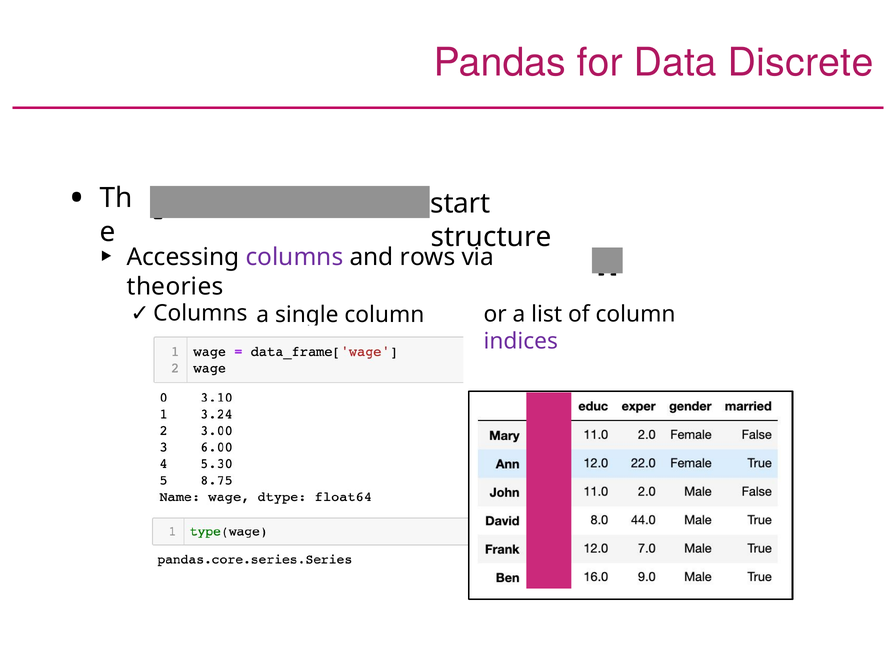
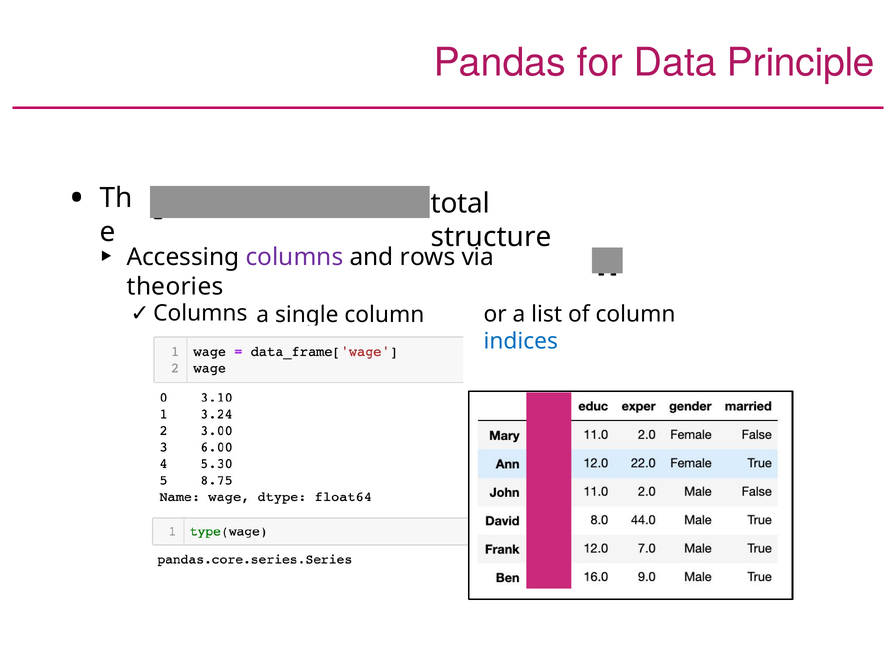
Discrete: Discrete -> Principle (801, 63)
start: start -> total (460, 203)
indices colour: purple -> blue (521, 341)
